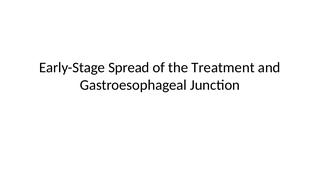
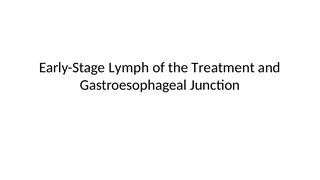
Spread: Spread -> Lymph (129, 67)
